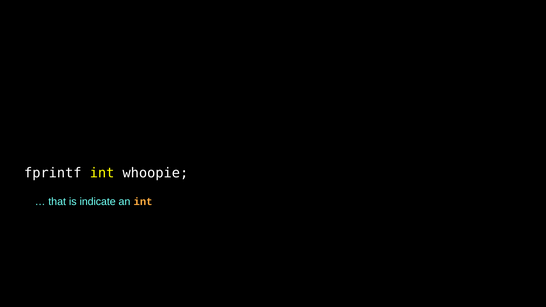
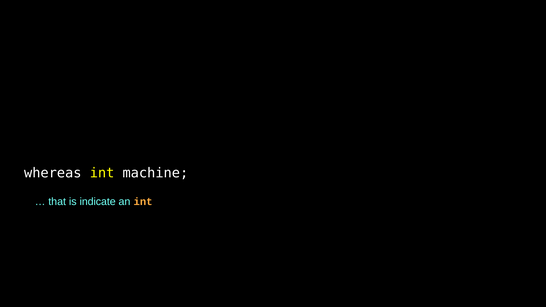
fprintf: fprintf -> whereas (53, 173)
whoopie: whoopie -> machine (155, 173)
